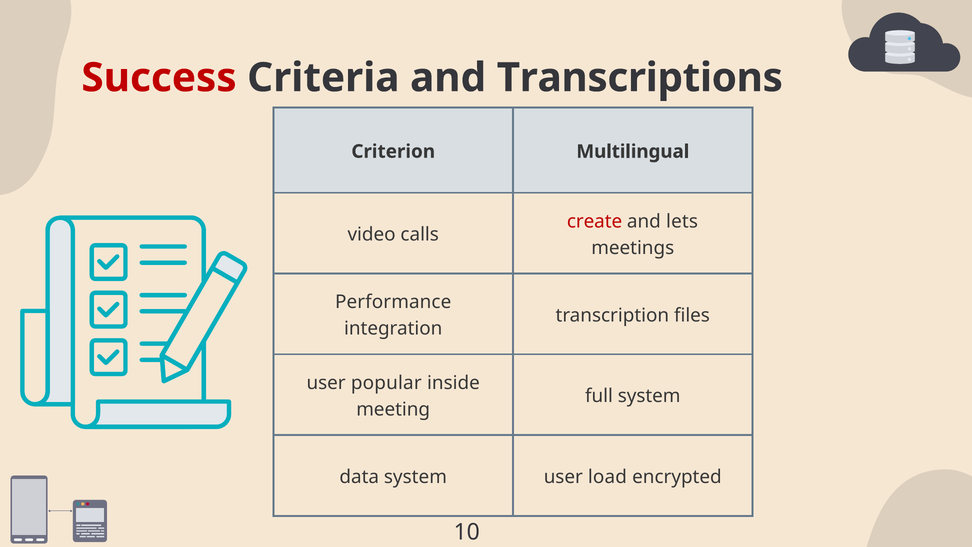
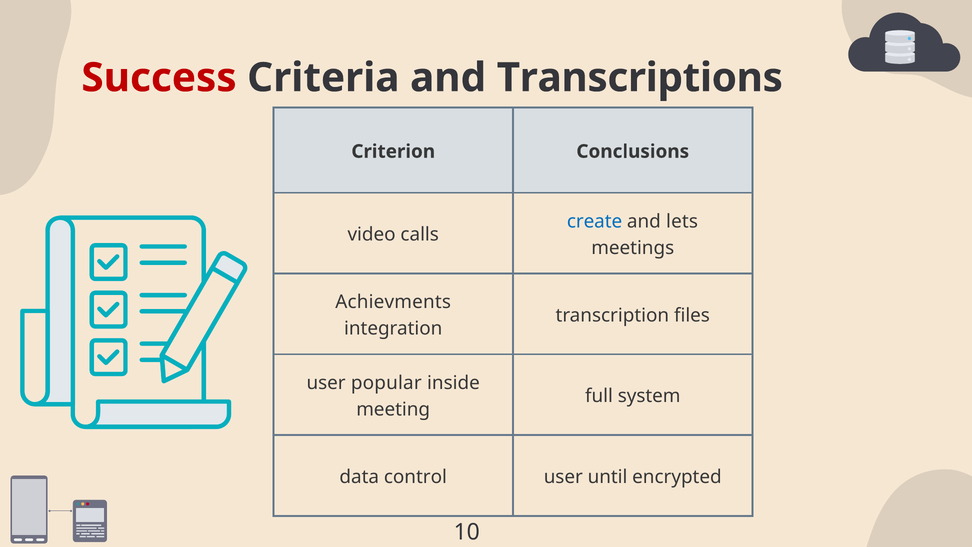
Multilingual: Multilingual -> Conclusions (633, 151)
create colour: red -> blue (595, 221)
Performance: Performance -> Achievments (393, 302)
data system: system -> control (415, 477)
load: load -> until (608, 477)
